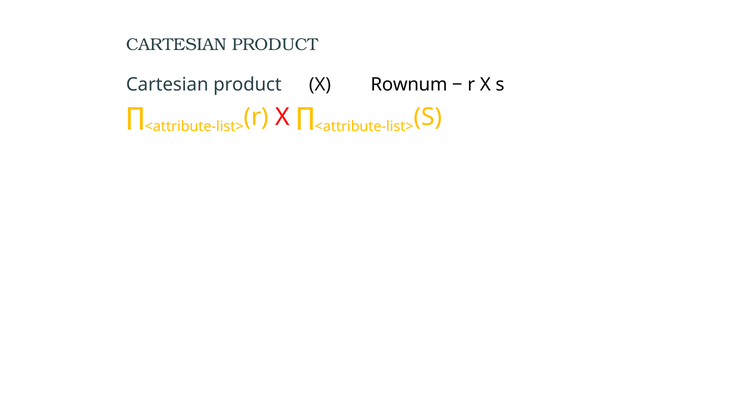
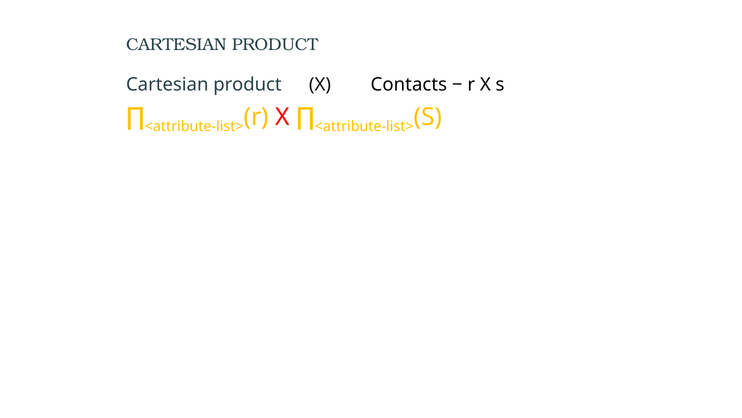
Rownum: Rownum -> Contacts (409, 85)
